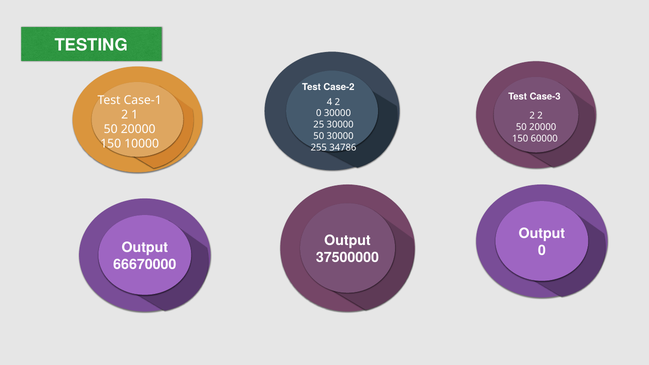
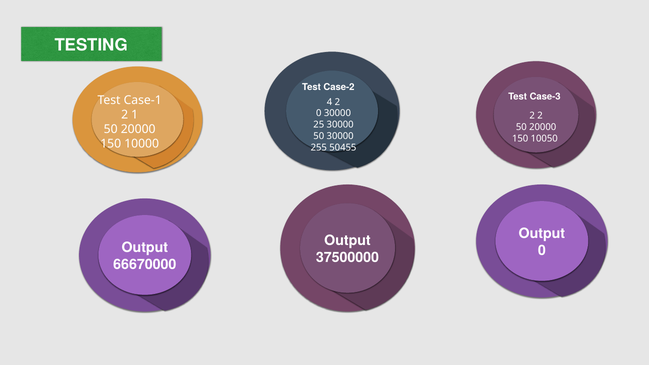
60000: 60000 -> 10050 (544, 139)
34786: 34786 -> 50455 (343, 147)
